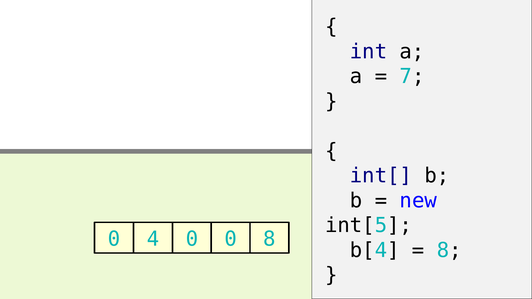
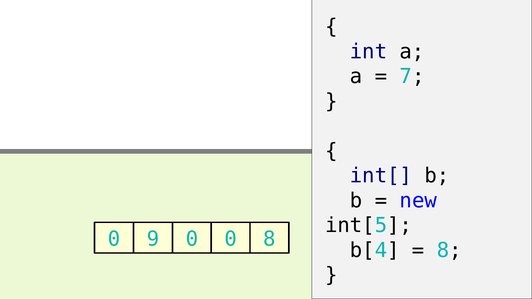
4: 4 -> 9 (153, 239)
